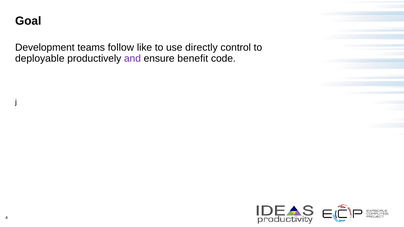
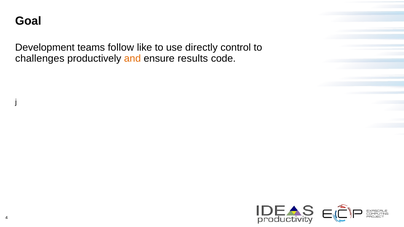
deployable: deployable -> challenges (40, 58)
and colour: purple -> orange (132, 58)
benefit: benefit -> results (193, 58)
